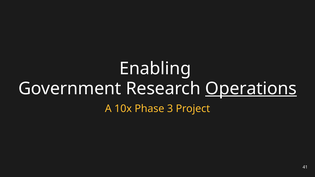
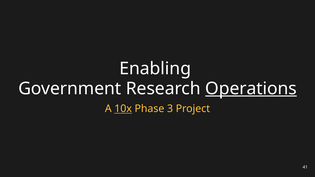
10x underline: none -> present (123, 109)
